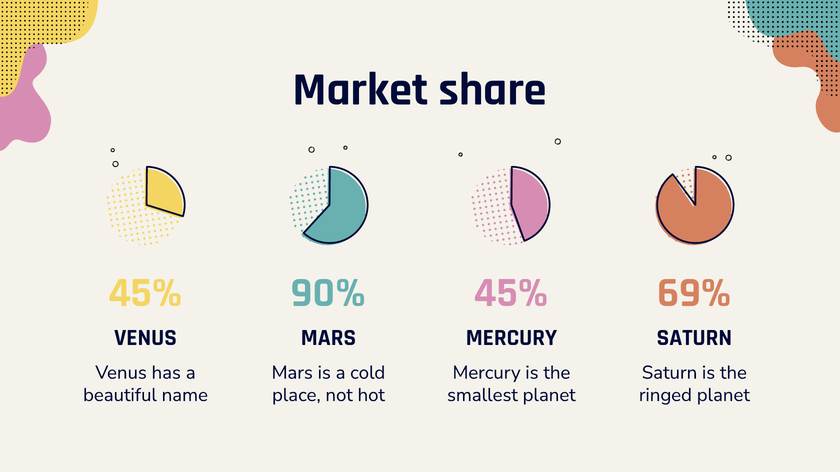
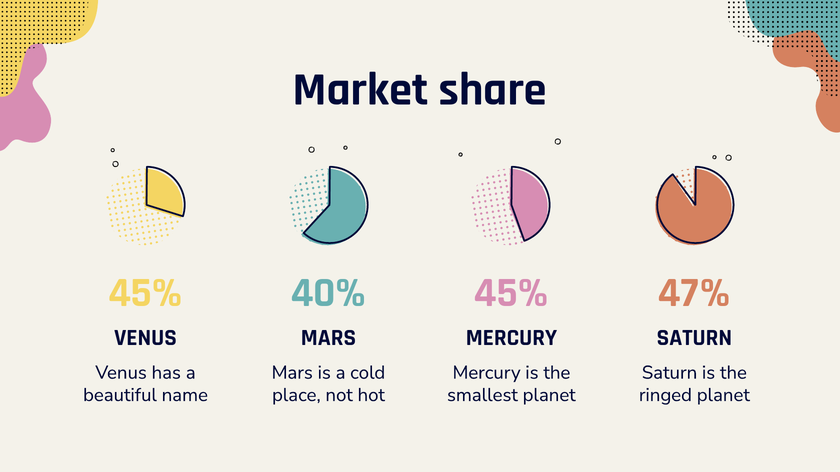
90%: 90% -> 40% (329, 293)
69%: 69% -> 47% (694, 293)
